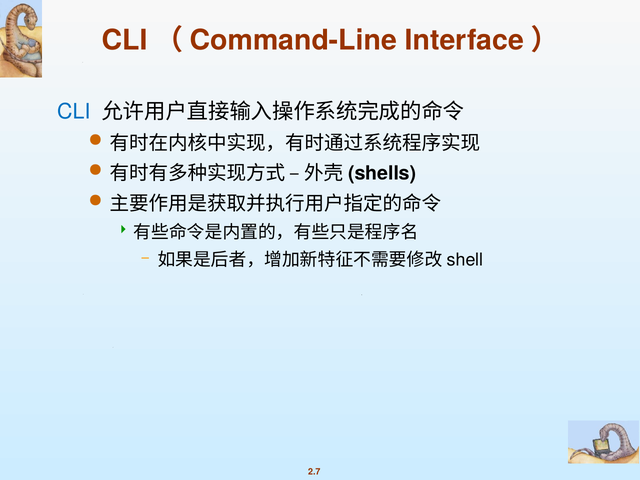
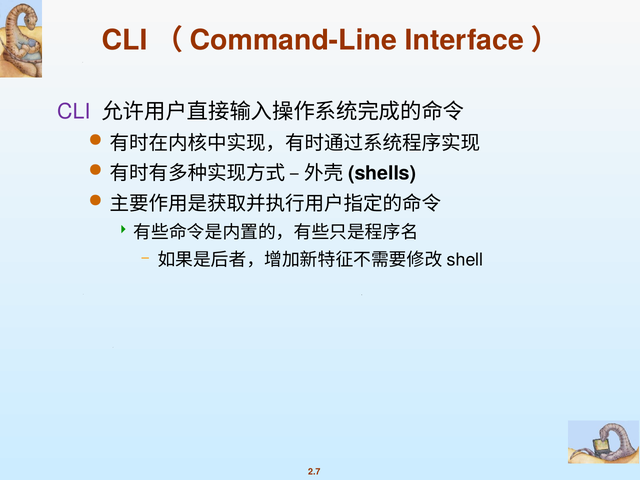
CLI colour: blue -> purple (74, 112)
